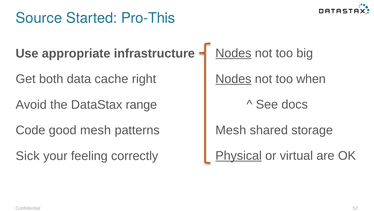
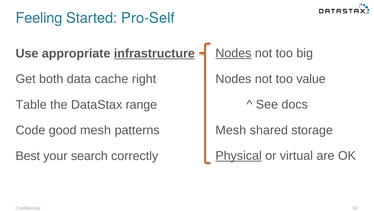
Source: Source -> Feeling (39, 18)
Pro-This: Pro-This -> Pro-Self (148, 18)
infrastructure underline: none -> present (154, 53)
Nodes underline: present -> none (233, 79)
when: when -> value (311, 79)
Avoid: Avoid -> Table (31, 104)
Sick: Sick -> Best (28, 155)
feeling: feeling -> search (89, 155)
